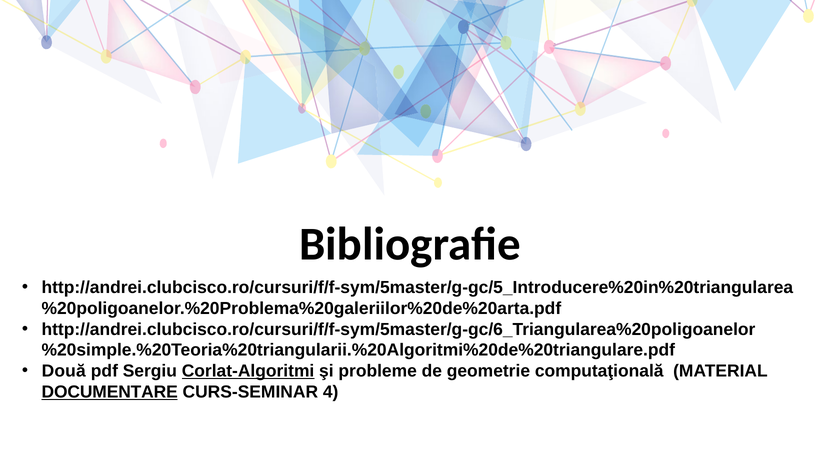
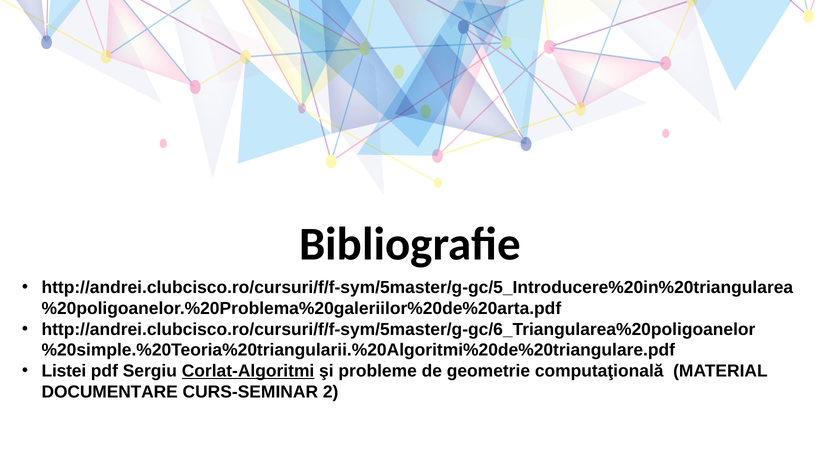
Două: Două -> Listei (64, 371)
DOCUMENTARE underline: present -> none (110, 392)
4: 4 -> 2 (331, 392)
